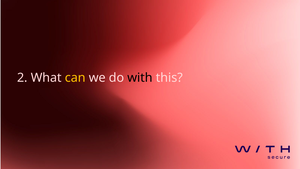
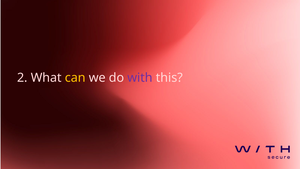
with colour: black -> purple (140, 78)
